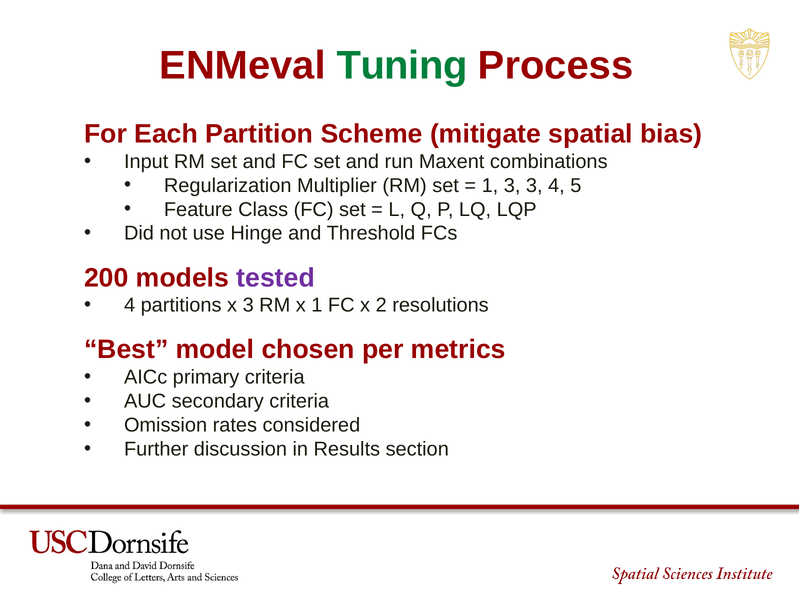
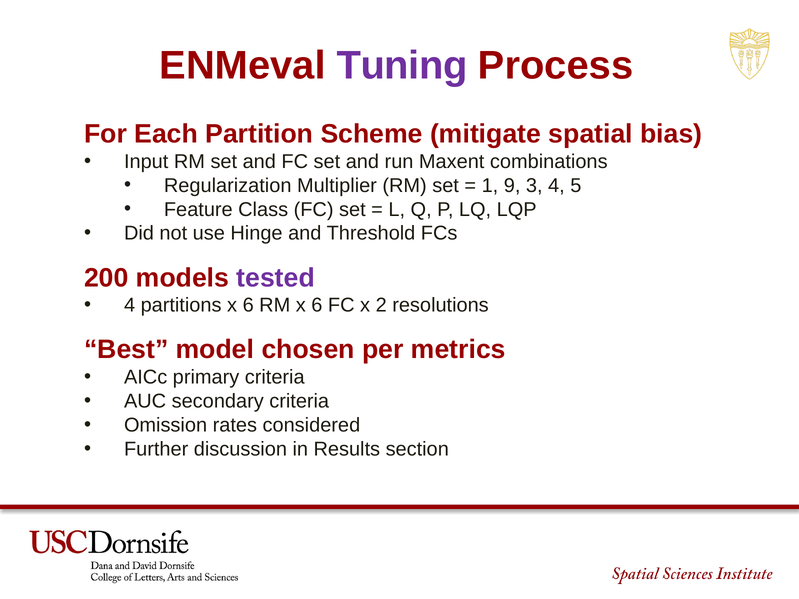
Tuning colour: green -> purple (402, 65)
1 3: 3 -> 9 (512, 186)
partitions x 3: 3 -> 6 (248, 305)
RM x 1: 1 -> 6 (317, 305)
